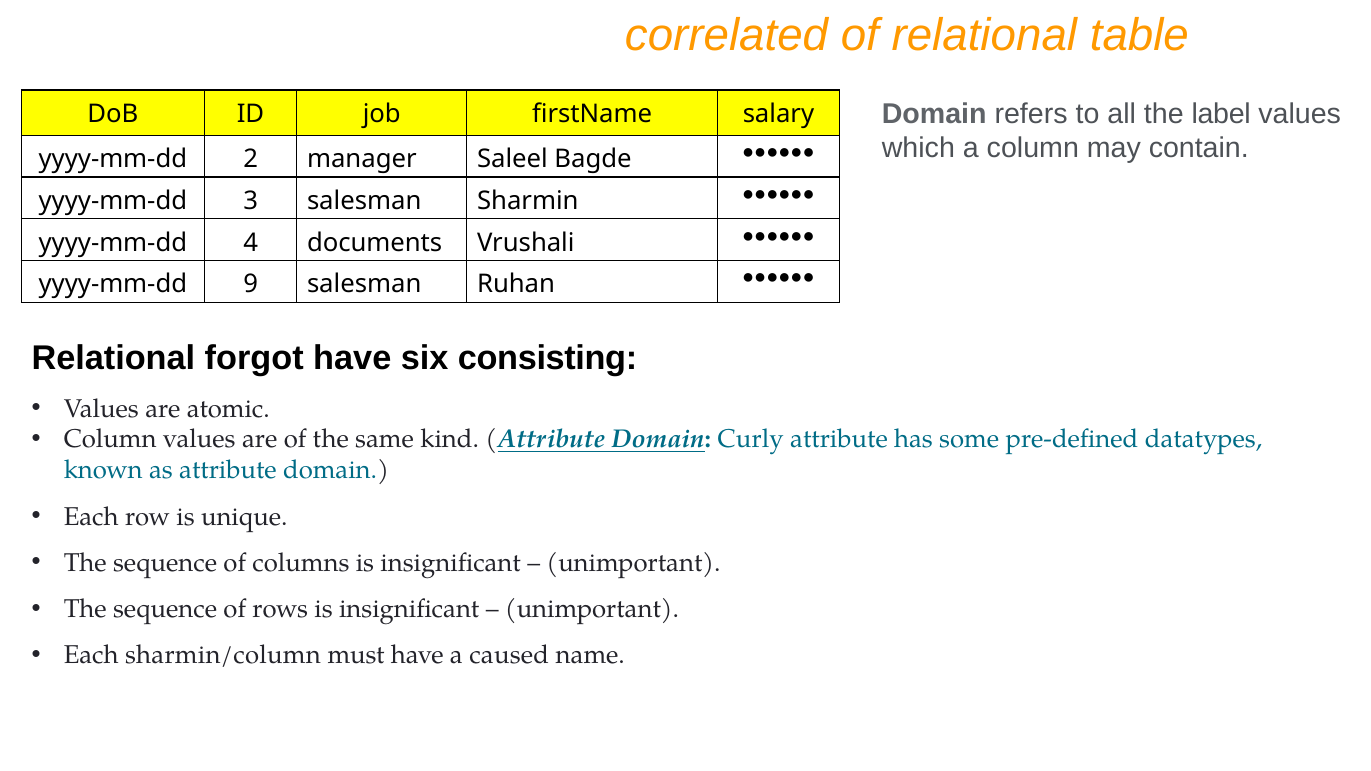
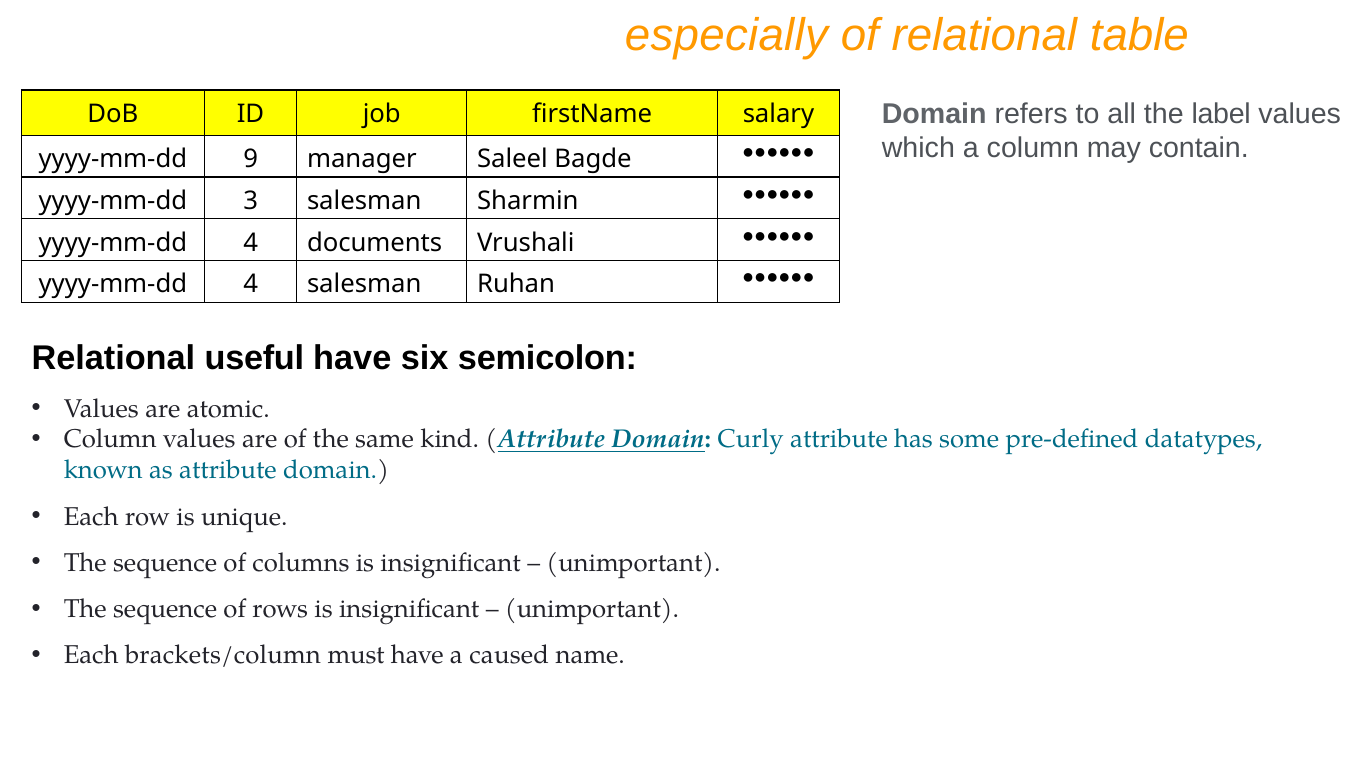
correlated: correlated -> especially (726, 36)
2: 2 -> 9 (251, 159)
9: 9 -> 4 (251, 285)
forgot: forgot -> useful (254, 358)
consisting: consisting -> semicolon (547, 358)
sharmin/column: sharmin/column -> brackets/column (223, 655)
